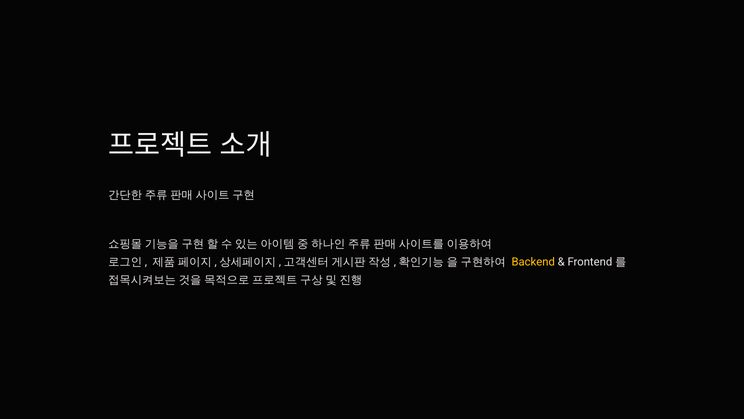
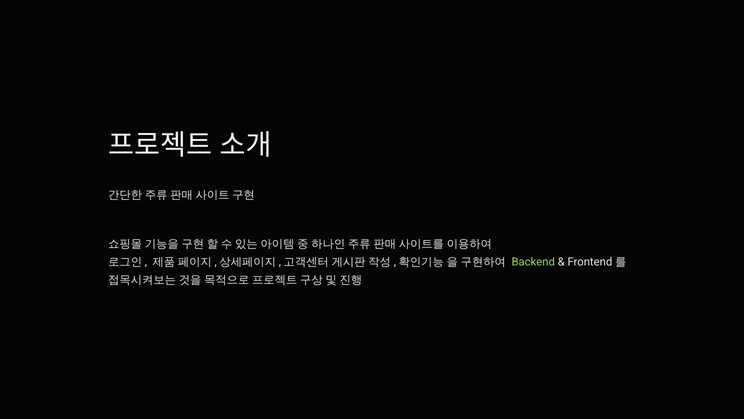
Backend colour: yellow -> light green (533, 262)
